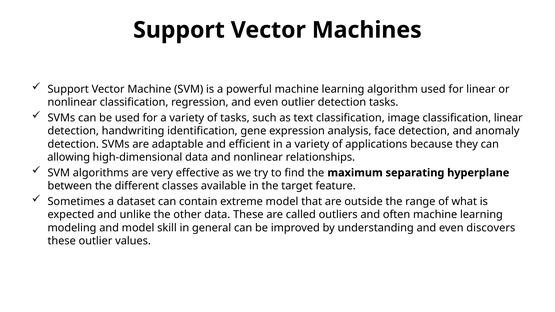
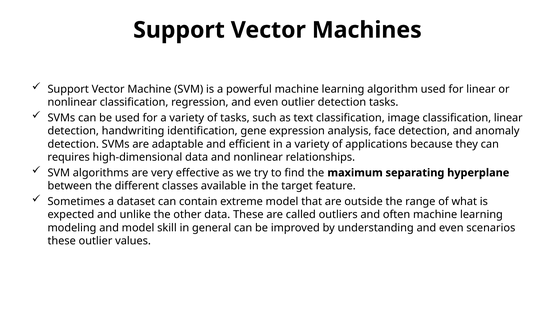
allowing: allowing -> requires (69, 157)
discovers: discovers -> scenarios (491, 228)
